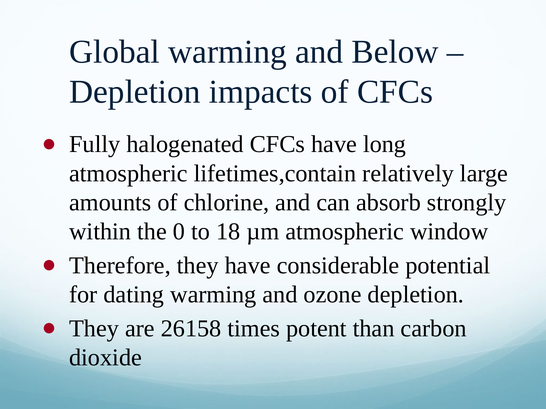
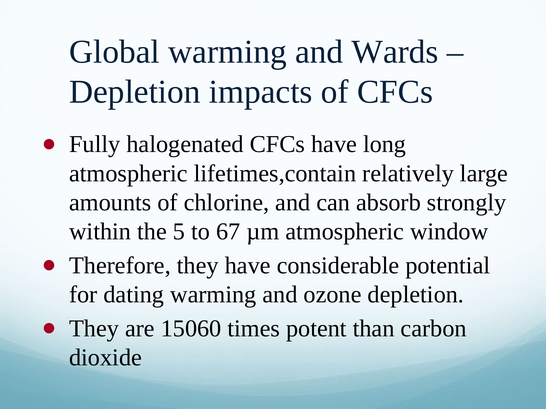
Below: Below -> Wards (395, 52)
0: 0 -> 5 (179, 232)
18: 18 -> 67 (228, 232)
26158: 26158 -> 15060 (191, 329)
